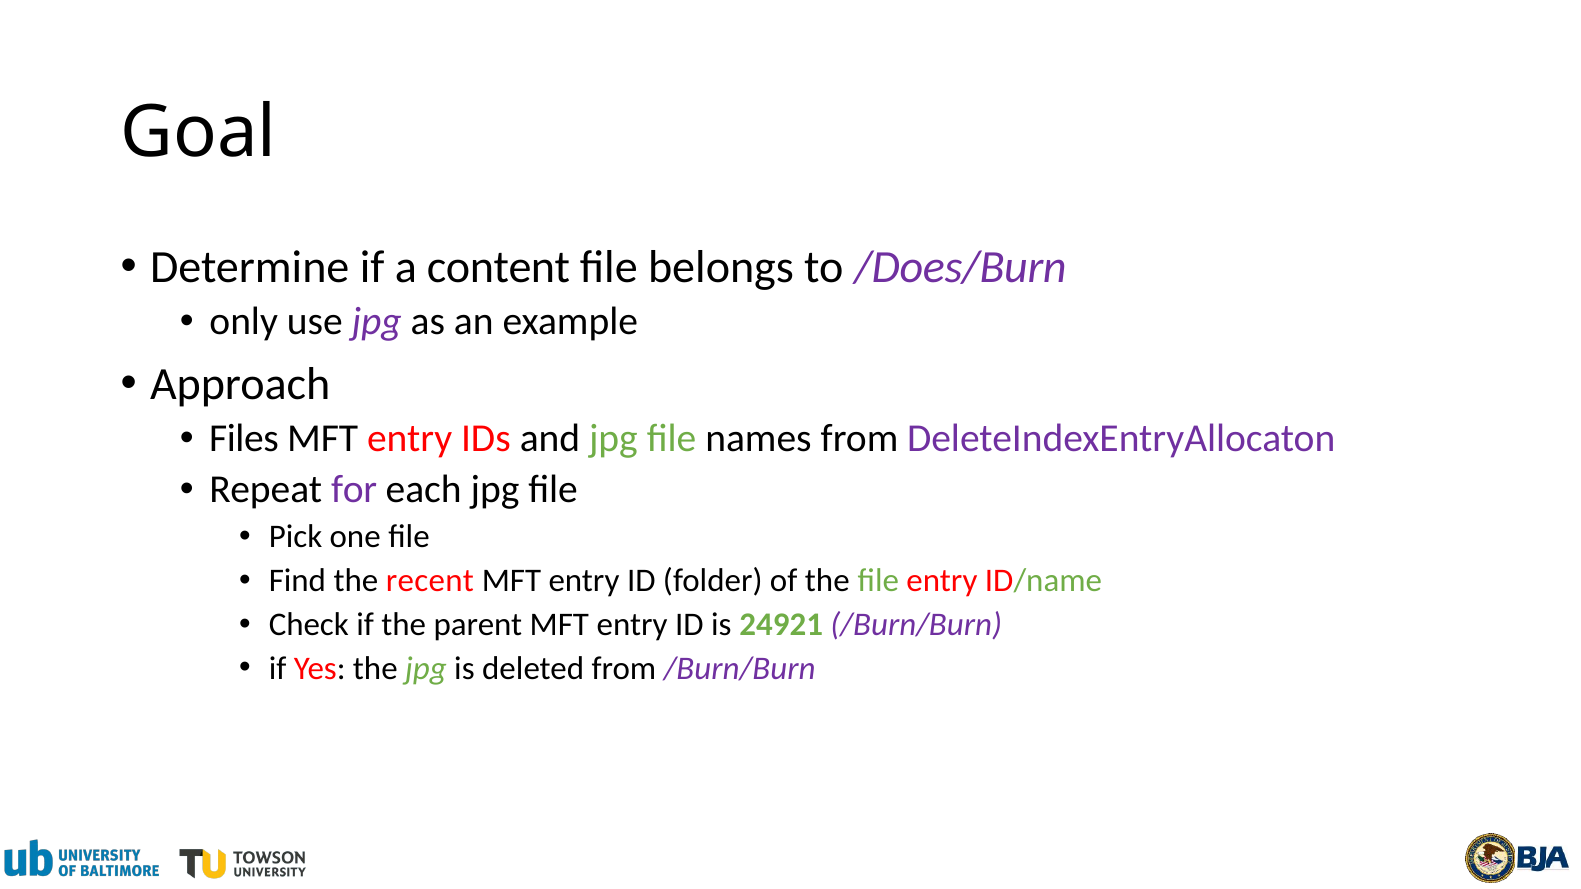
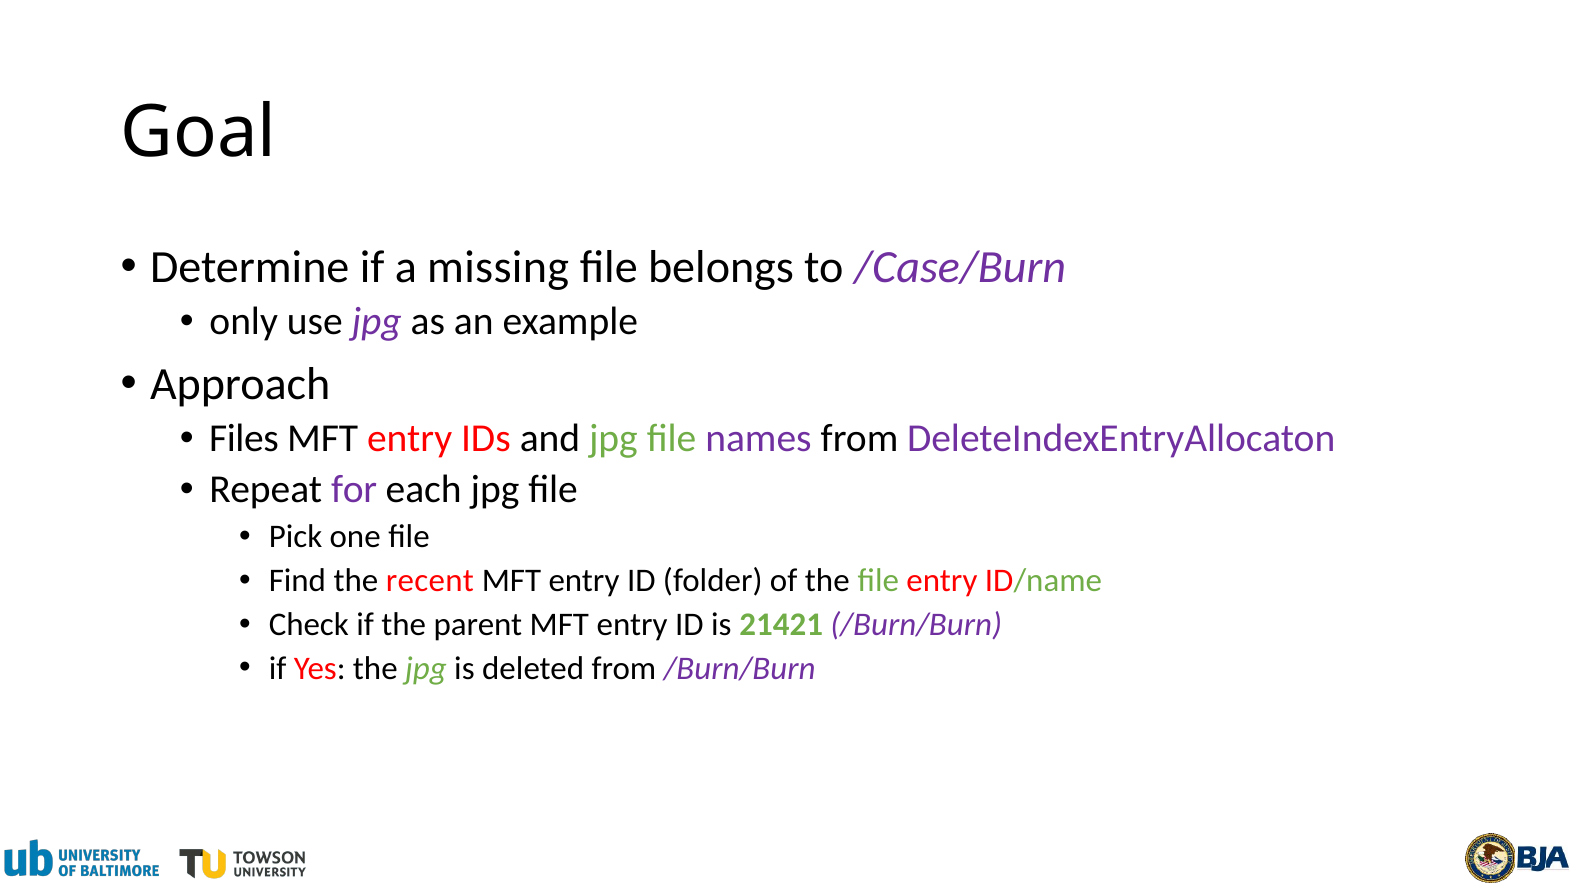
content: content -> missing (498, 267)
/Does/Burn: /Does/Burn -> /Case/Burn (960, 267)
names colour: black -> purple (758, 439)
24921: 24921 -> 21421 (781, 625)
